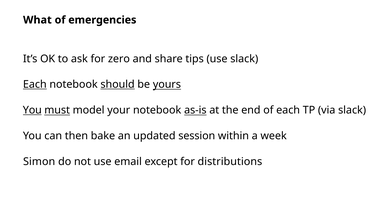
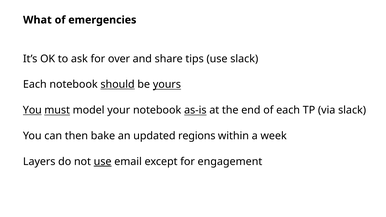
zero: zero -> over (119, 59)
Each underline: present -> none (35, 84)
session: session -> regions (197, 136)
Simon: Simon -> Layers (39, 162)
use underline: none -> present (103, 162)
distributions: distributions -> engagement (230, 162)
